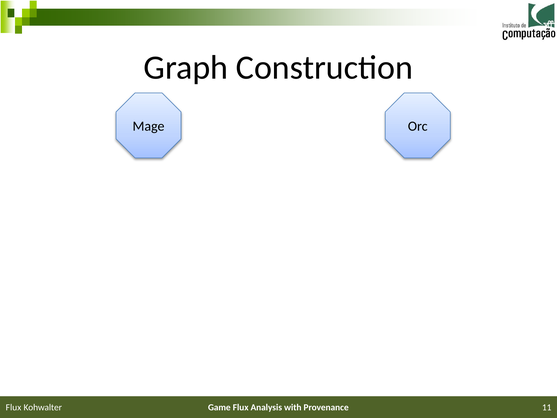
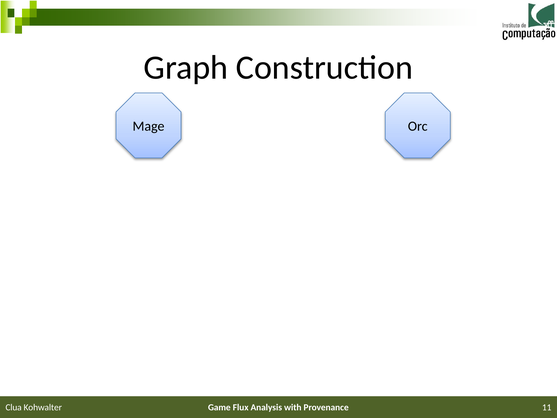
Flux: Flux -> Clua (14, 407)
